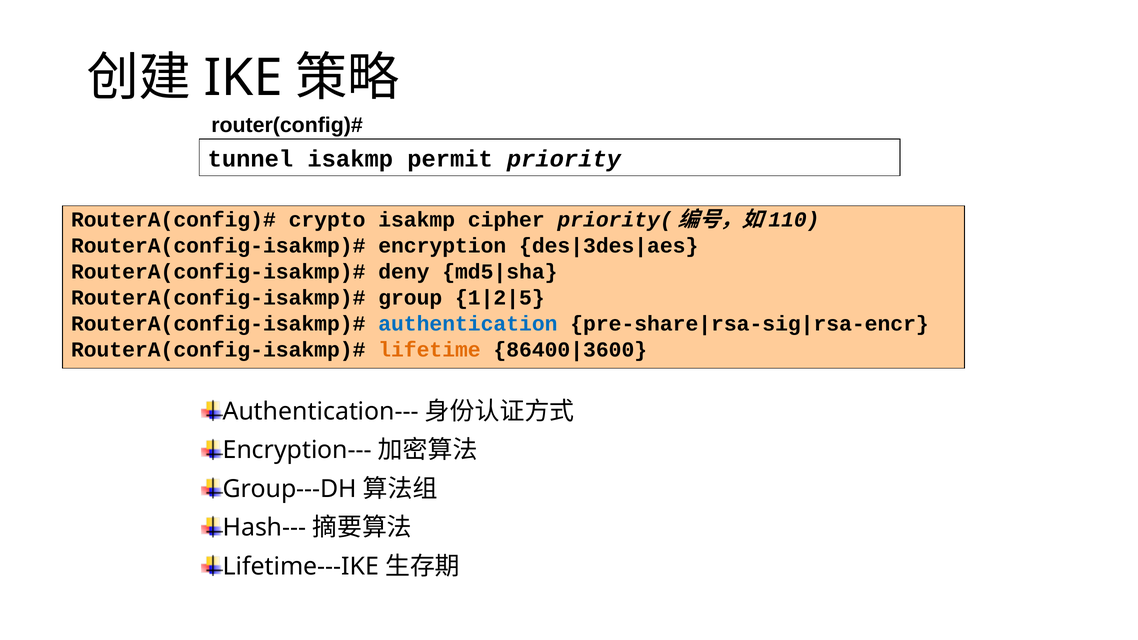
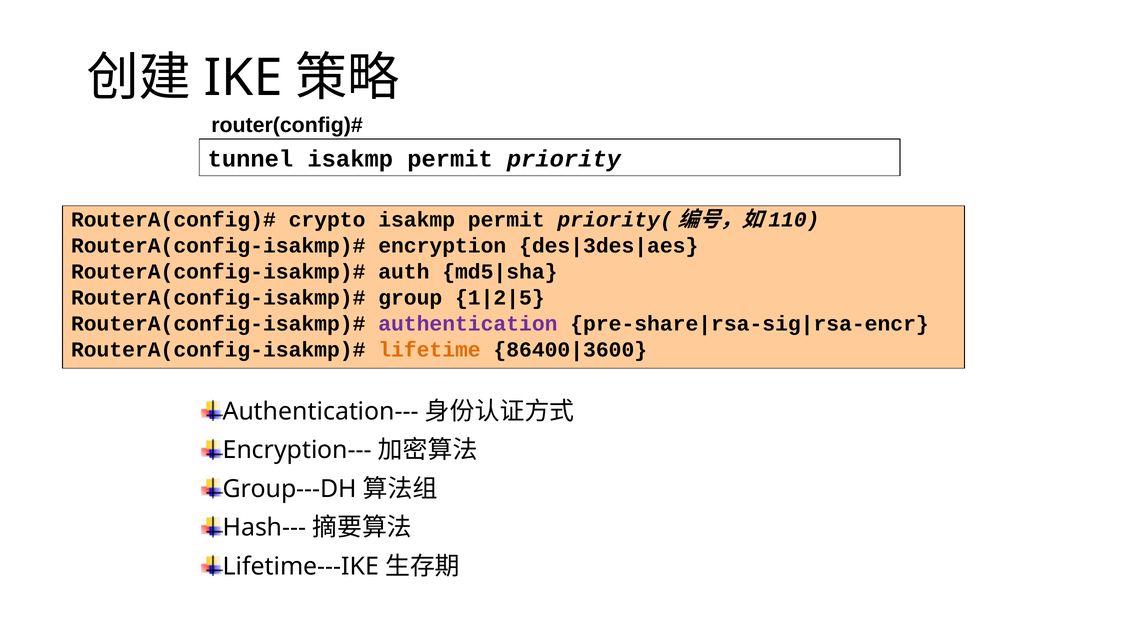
crypto isakmp cipher: cipher -> permit (506, 220)
deny: deny -> auth (404, 272)
authentication colour: blue -> purple (468, 324)
